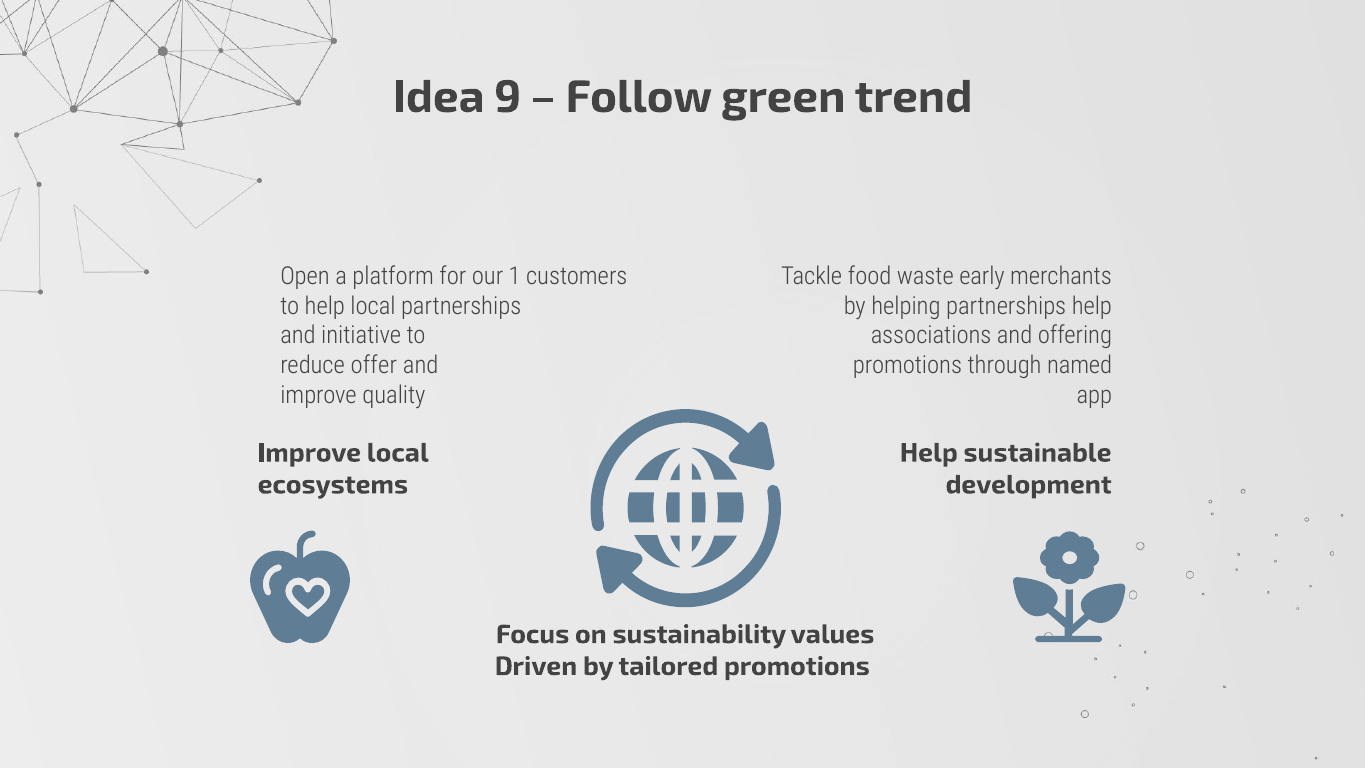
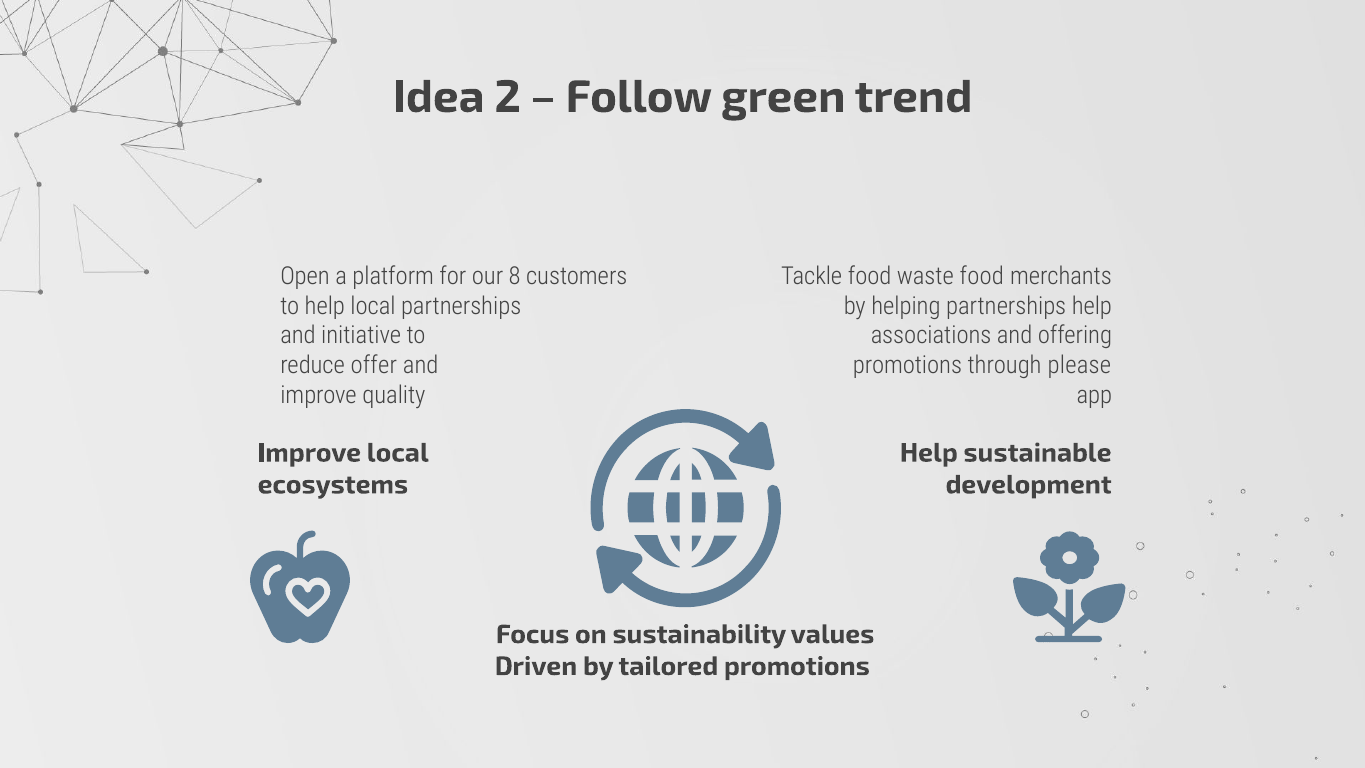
9: 9 -> 2 (508, 97)
1: 1 -> 8 (515, 276)
waste early: early -> food (982, 276)
named: named -> please (1079, 365)
